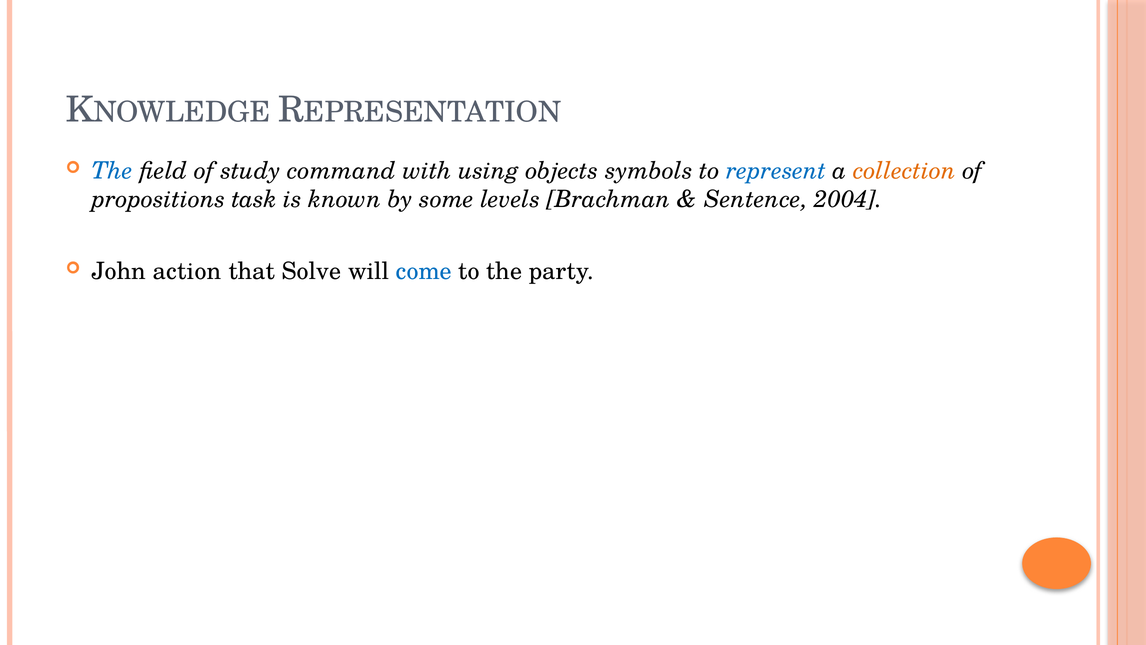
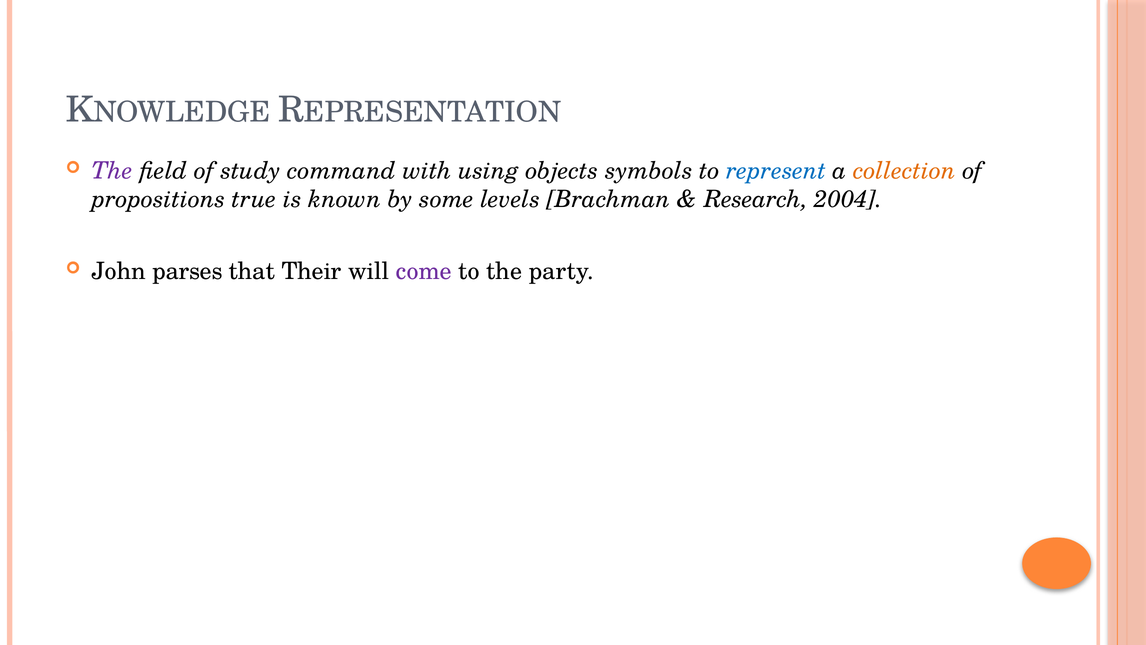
The colour: blue -> purple (112, 171)
task: task -> true (254, 199)
Sentence: Sentence -> Research (756, 199)
action: action -> parses (187, 271)
Solve: Solve -> Their (312, 271)
come colour: blue -> purple (424, 271)
